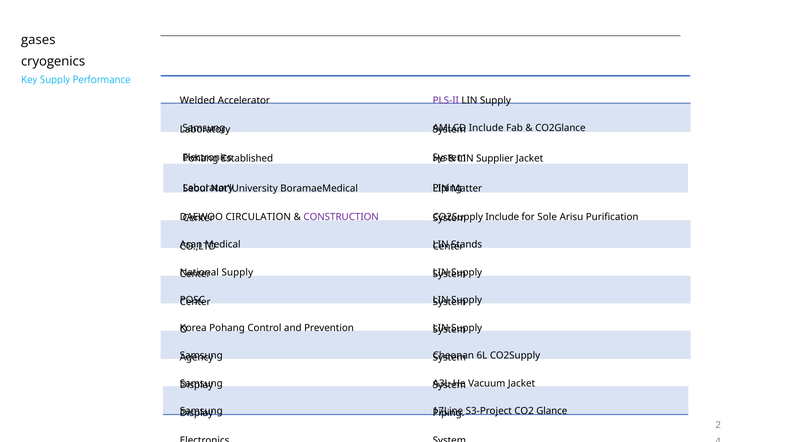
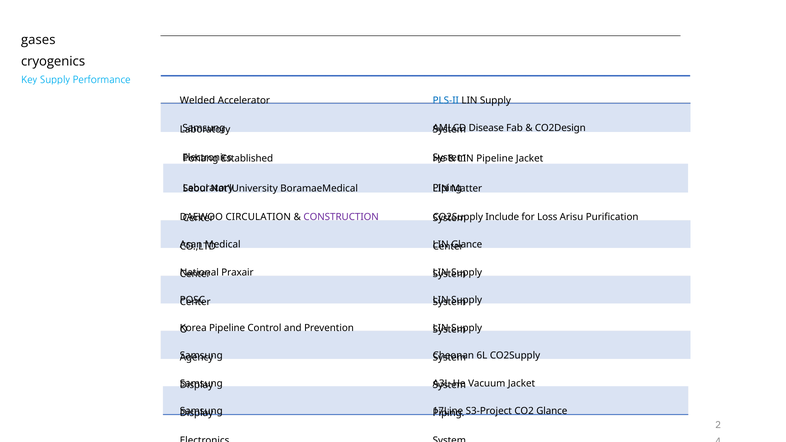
PLS-II colour: purple -> blue (446, 100)
Include: Include -> Disease (486, 128)
CO2Glance: CO2Glance -> CO2Design (560, 128)
Supplier: Supplier -> Pipeline (495, 158)
Sole: Sole -> Loss (547, 217)
Stands: Stands -> Glance (467, 245)
Supply: Supply -> Praxair (237, 273)
Pohang: Pohang -> Pipeline (227, 328)
